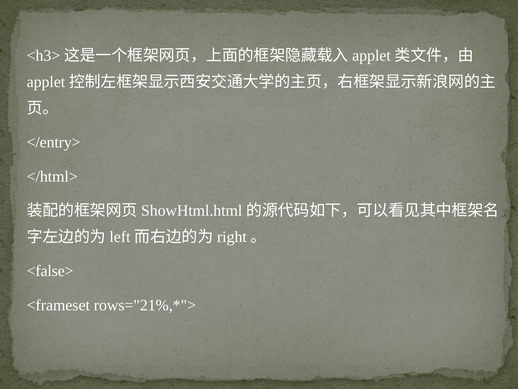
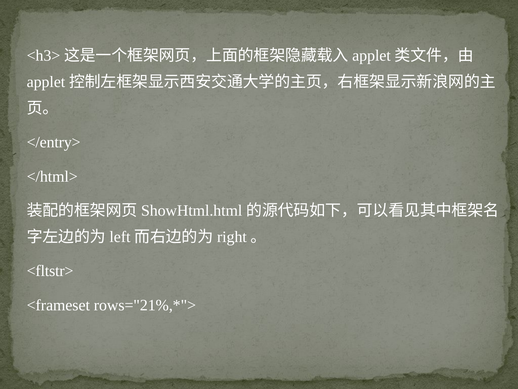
<false>: <false> -> <fltstr> (50, 271)
